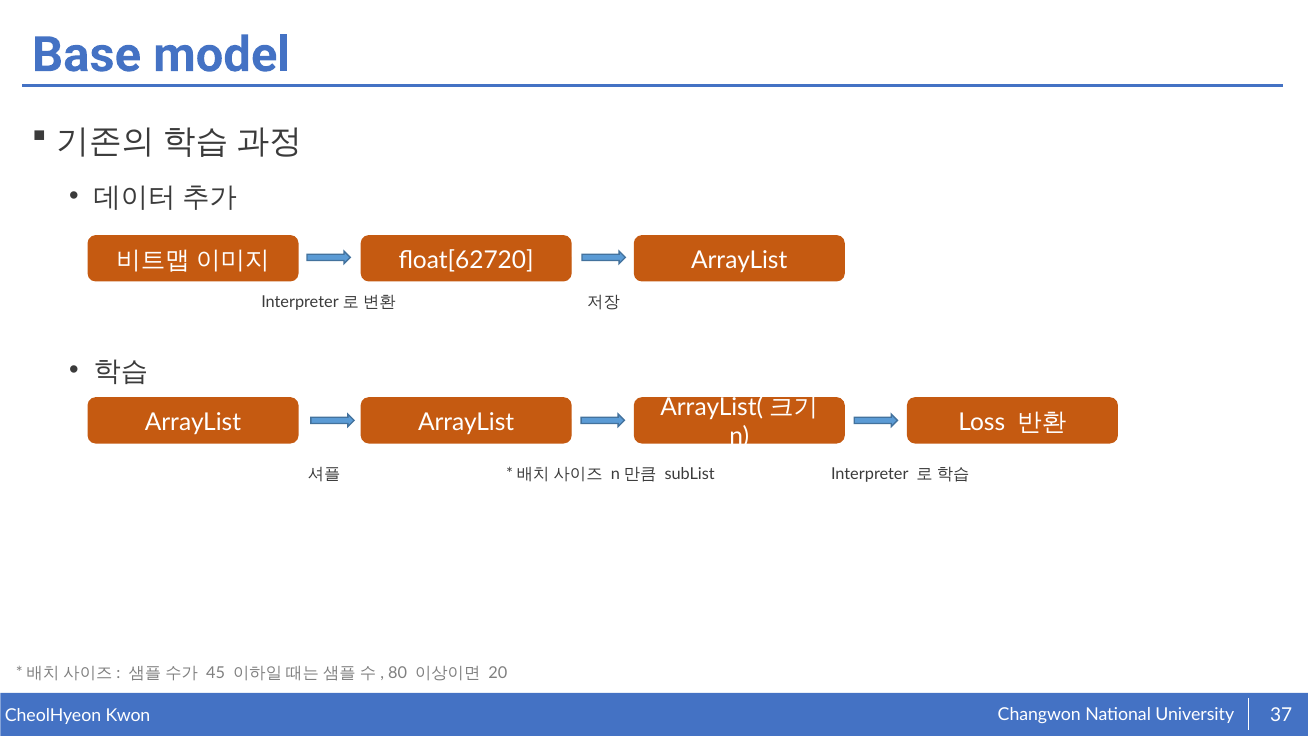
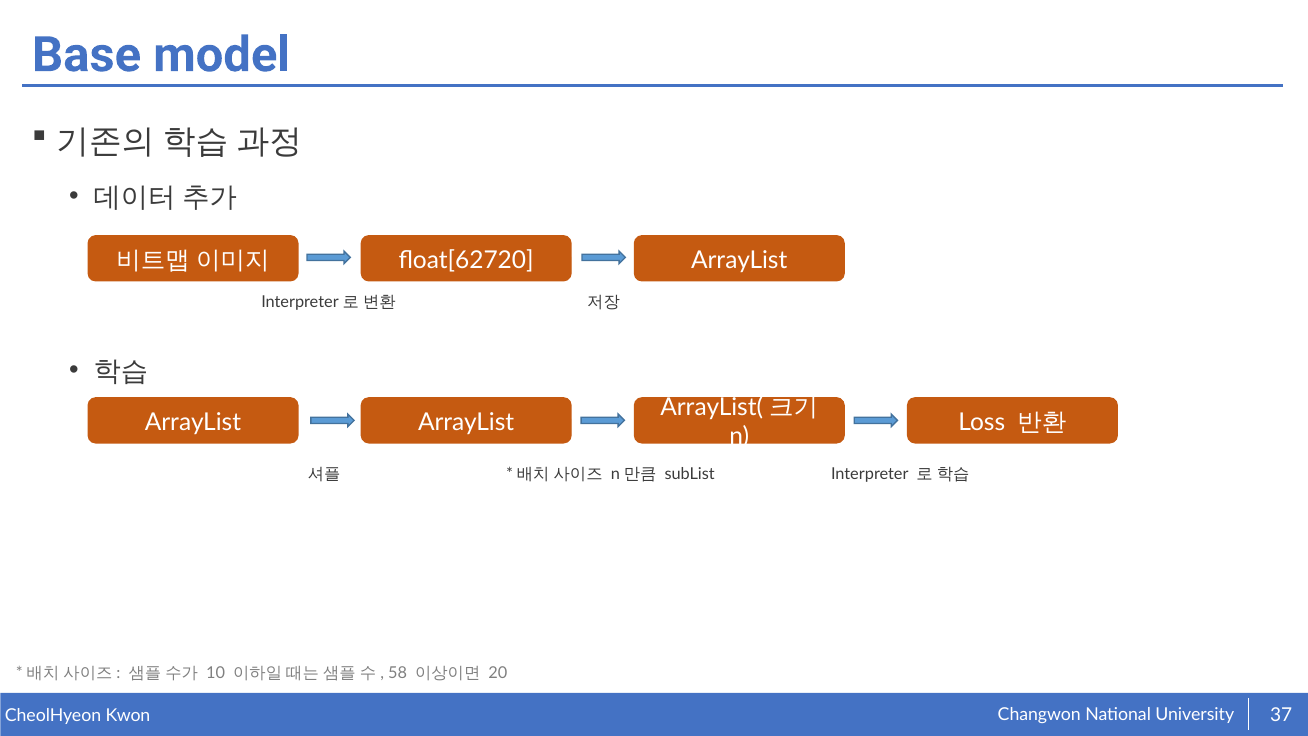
45: 45 -> 10 (216, 673)
80: 80 -> 58 (398, 673)
